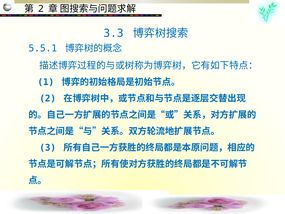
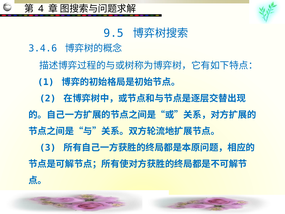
2: 2 -> 4 (41, 9)
3.3: 3.3 -> 9.5 (114, 33)
5.5.1: 5.5.1 -> 3.4.6 (43, 48)
